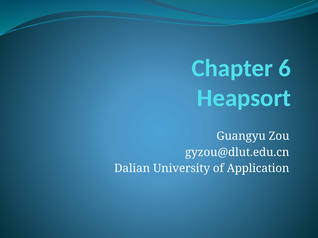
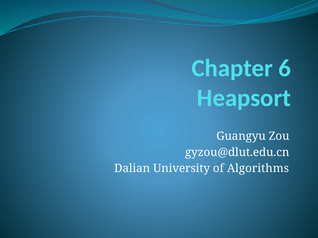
Application: Application -> Algorithms (258, 169)
